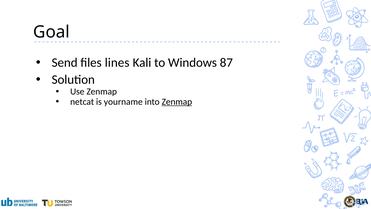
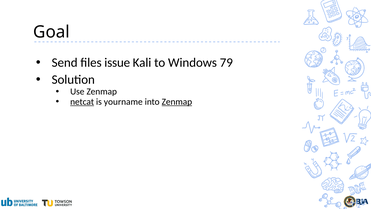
lines: lines -> issue (117, 63)
87: 87 -> 79 (226, 63)
netcat underline: none -> present (82, 102)
